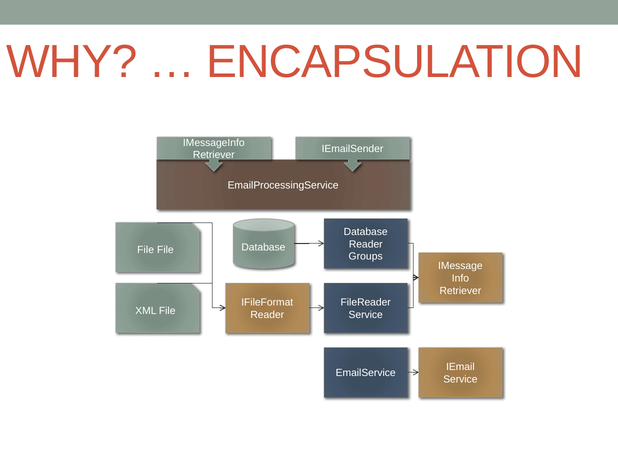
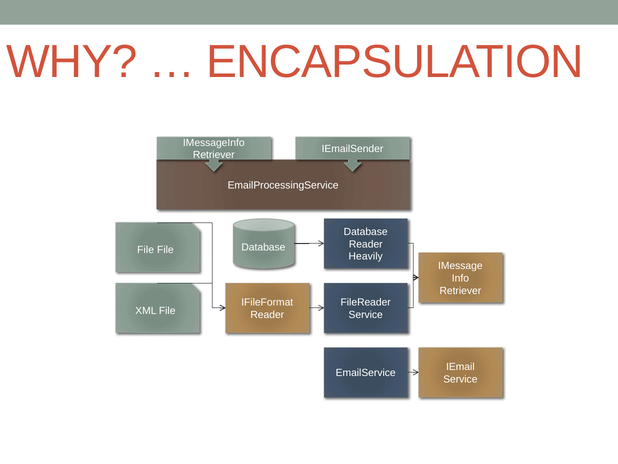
Groups: Groups -> Heavily (366, 256)
